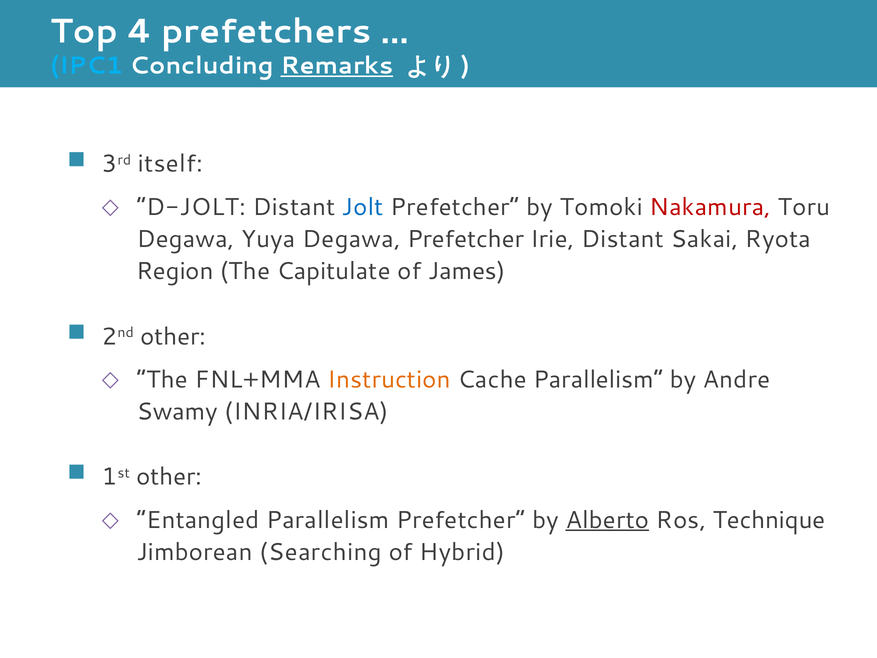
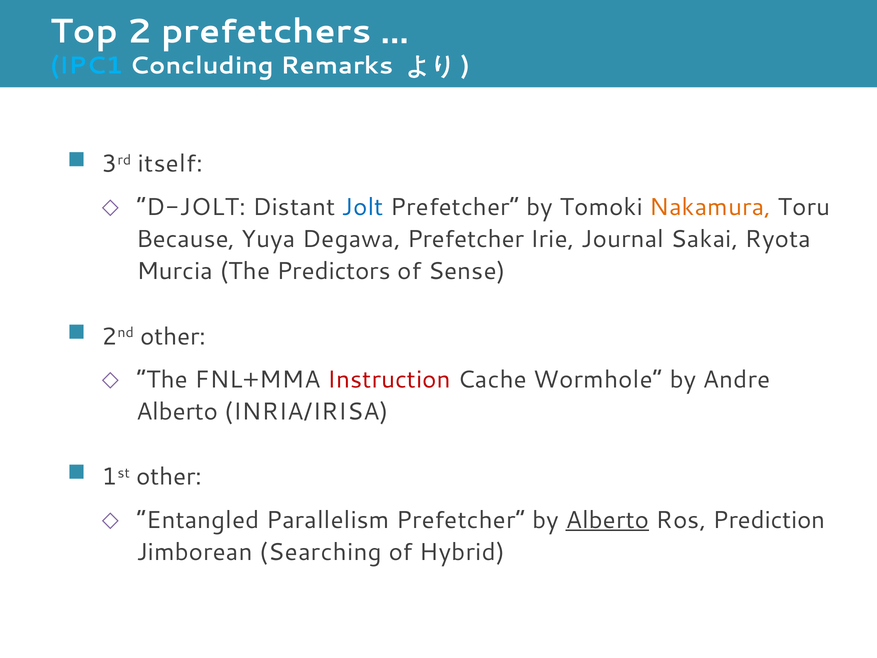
4: 4 -> 2 (140, 31)
Remarks underline: present -> none (337, 66)
Nakamura colour: red -> orange (710, 207)
Degawa: Degawa -> Because (186, 239)
Irie Distant: Distant -> Journal (623, 239)
Region: Region -> Murcia (175, 271)
Capitulate: Capitulate -> Predictors (334, 271)
James: James -> Sense (467, 271)
Instruction colour: orange -> red (389, 379)
Cache Parallelism: Parallelism -> Wormhole (598, 379)
Swamy: Swamy -> Alberto (177, 412)
Technique: Technique -> Prediction (769, 520)
